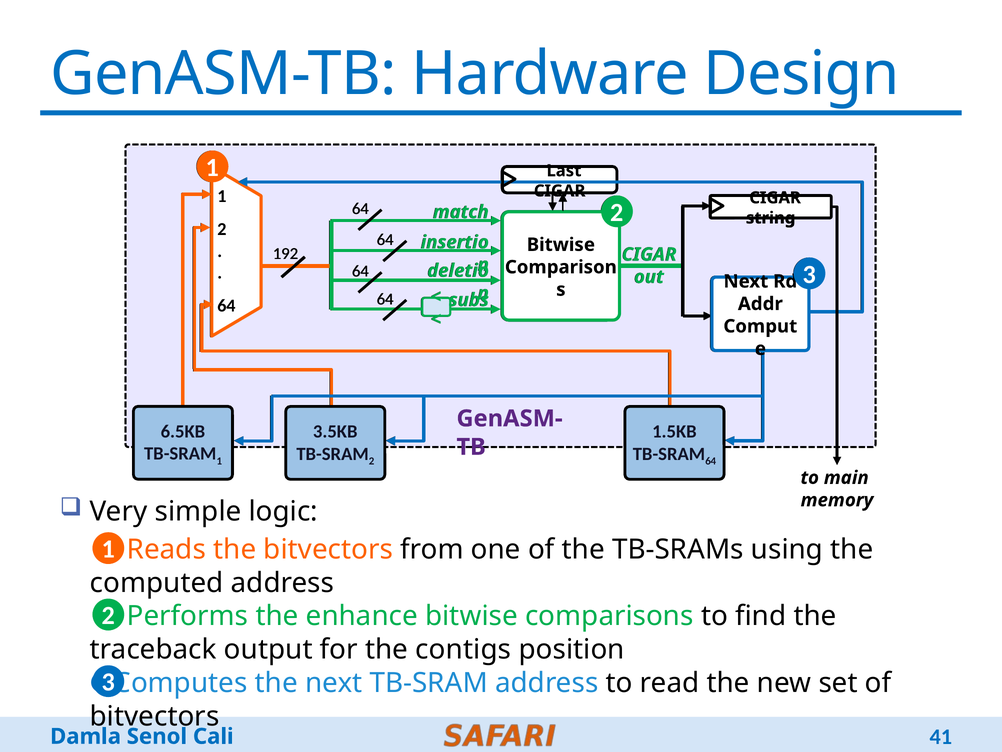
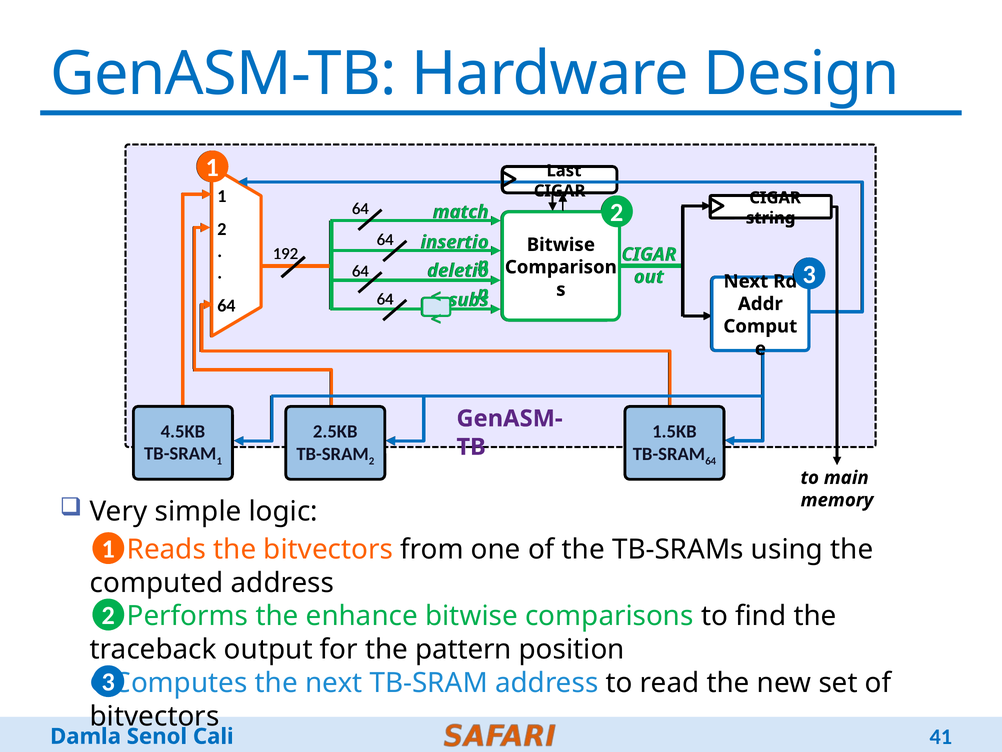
6.5KB: 6.5KB -> 4.5KB (183, 431)
3.5KB: 3.5KB -> 2.5KB (335, 431)
contigs: contigs -> pattern (464, 649)
